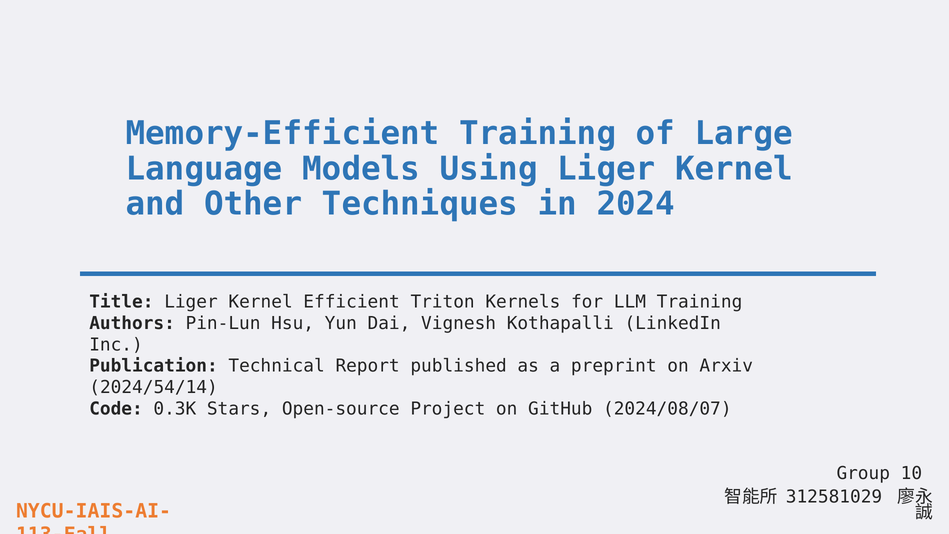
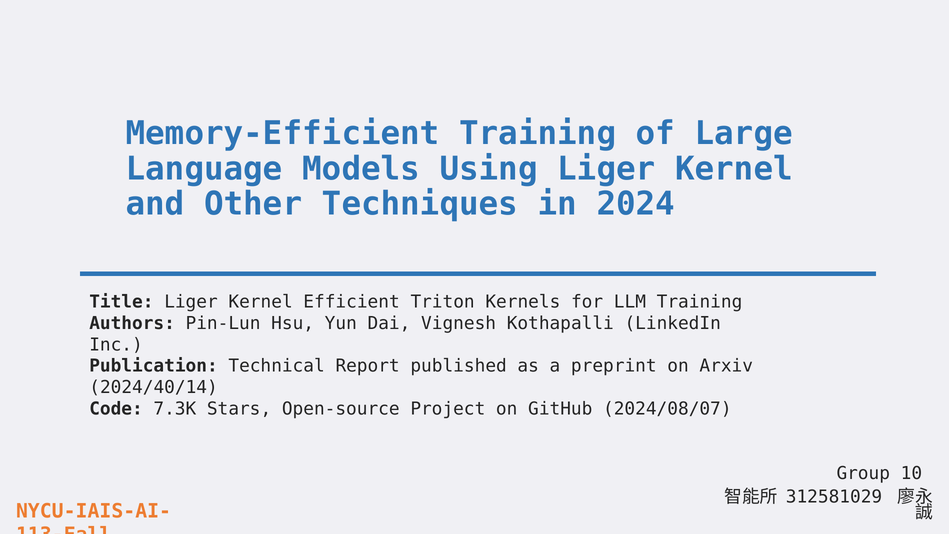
2024/54/14: 2024/54/14 -> 2024/40/14 (154, 387)
0.3K: 0.3K -> 7.3K (175, 409)
